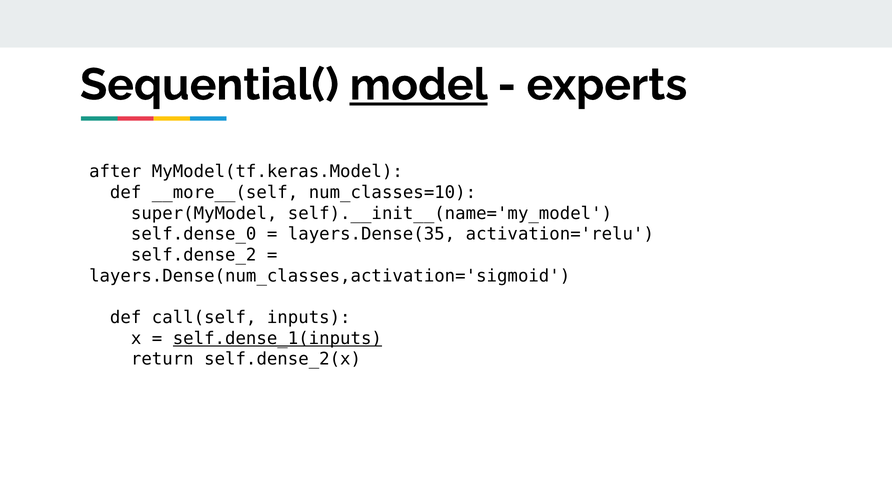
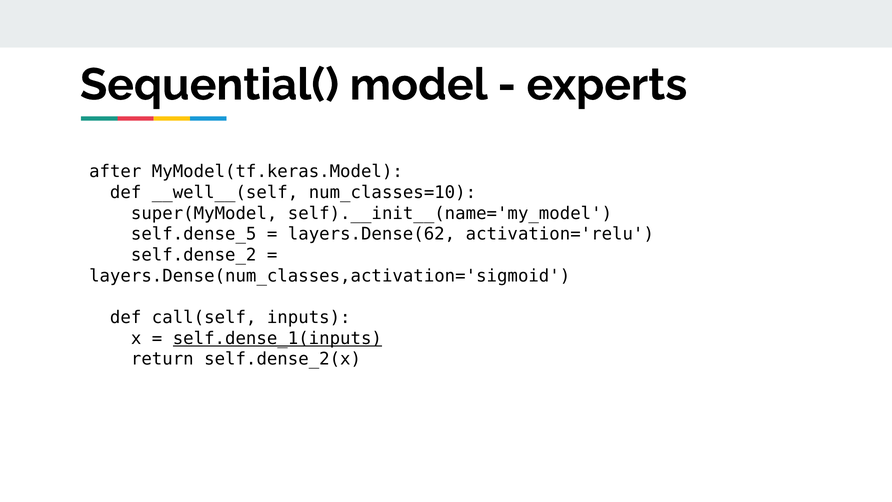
model underline: present -> none (419, 85)
__more__(self: __more__(self -> __well__(self (225, 192)
self.dense_0: self.dense_0 -> self.dense_5 (194, 234)
layers.Dense(35: layers.Dense(35 -> layers.Dense(62 (371, 234)
